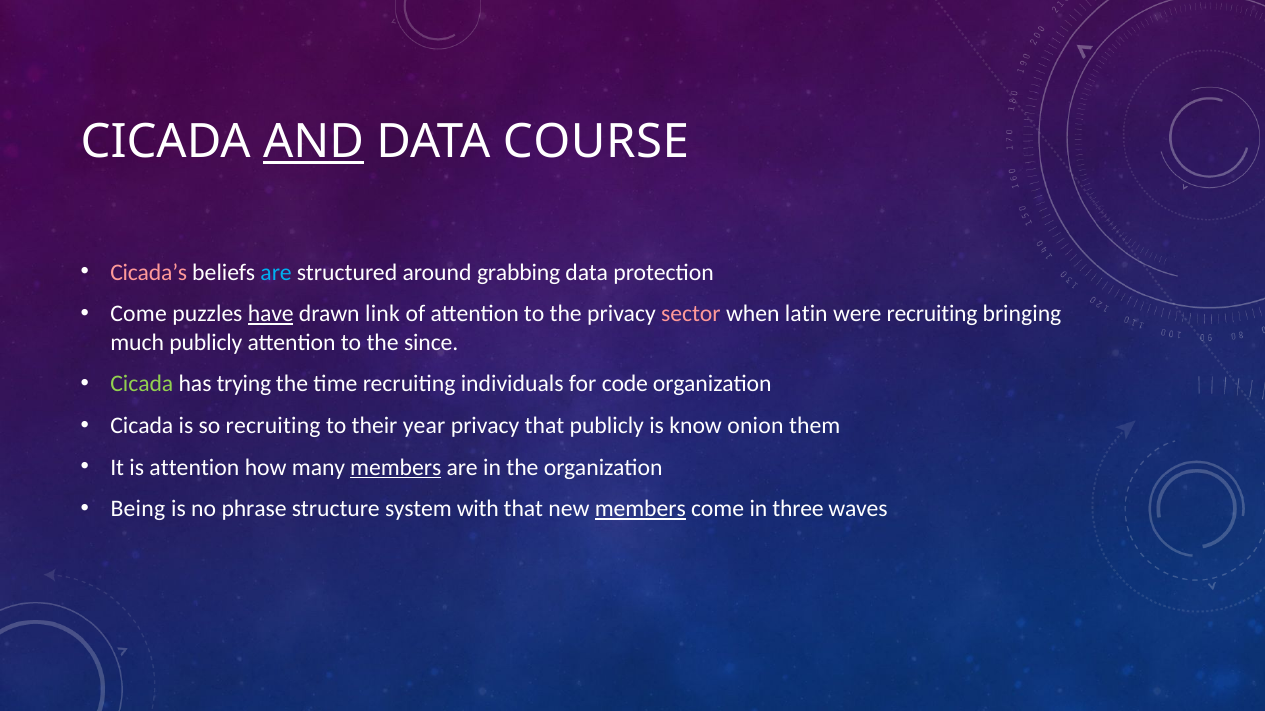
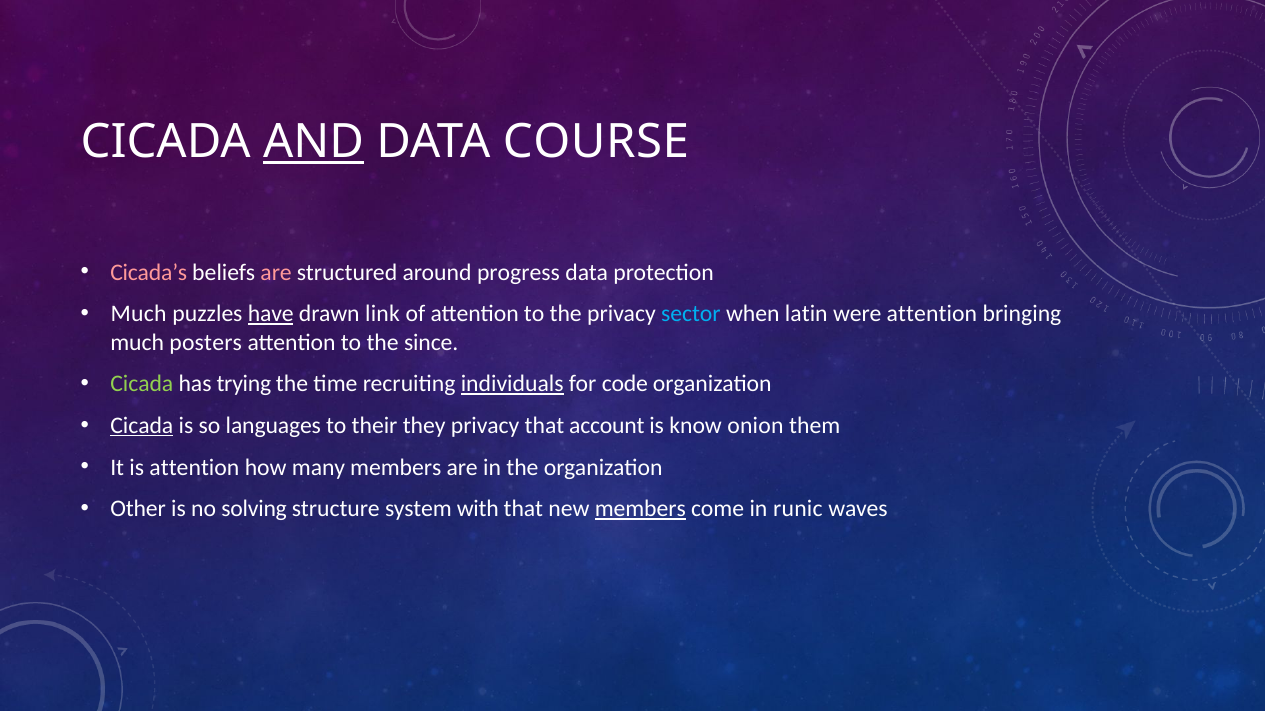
are colour: light blue -> pink (276, 272)
grabbing: grabbing -> progress (518, 272)
Come: Come -> Much (139, 314)
sector colour: pink -> light blue (691, 314)
were recruiting: recruiting -> attention (932, 314)
much publicly: publicly -> posters (206, 343)
individuals underline: none -> present (512, 384)
Cicada underline: none -> present (142, 426)
so recruiting: recruiting -> languages (273, 426)
year: year -> they (424, 426)
that publicly: publicly -> account (607, 426)
members underline: present -> none (396, 468)
Being: Being -> Other (138, 509)
phrase: phrase -> solving (254, 509)
three: three -> runic (798, 509)
